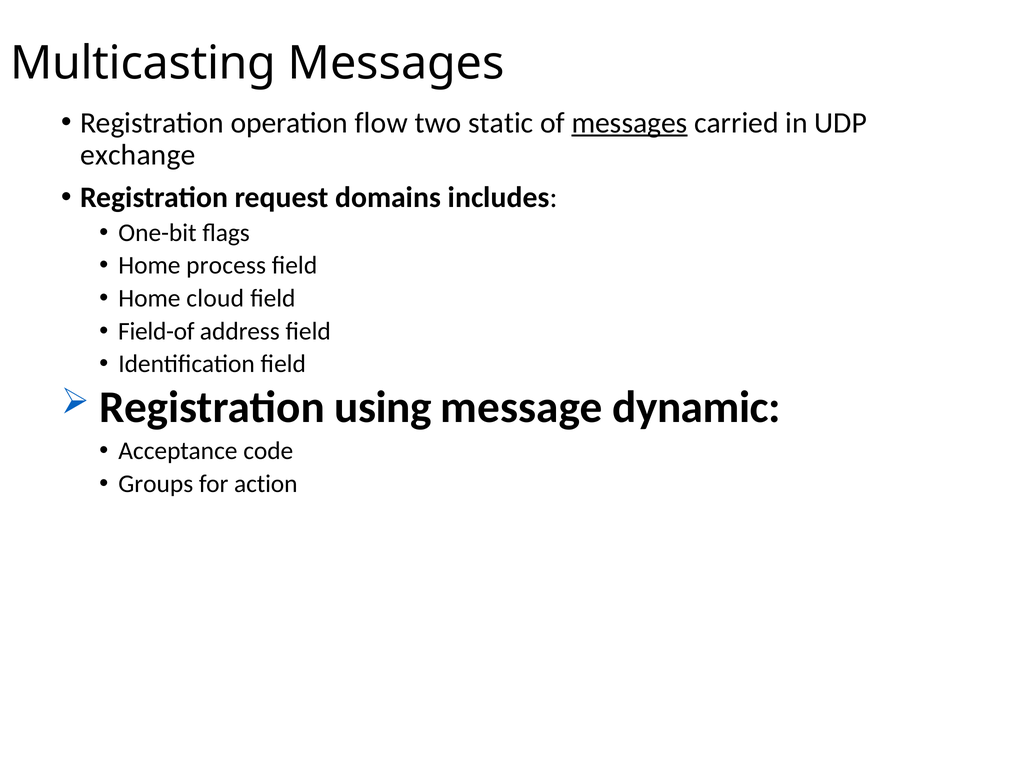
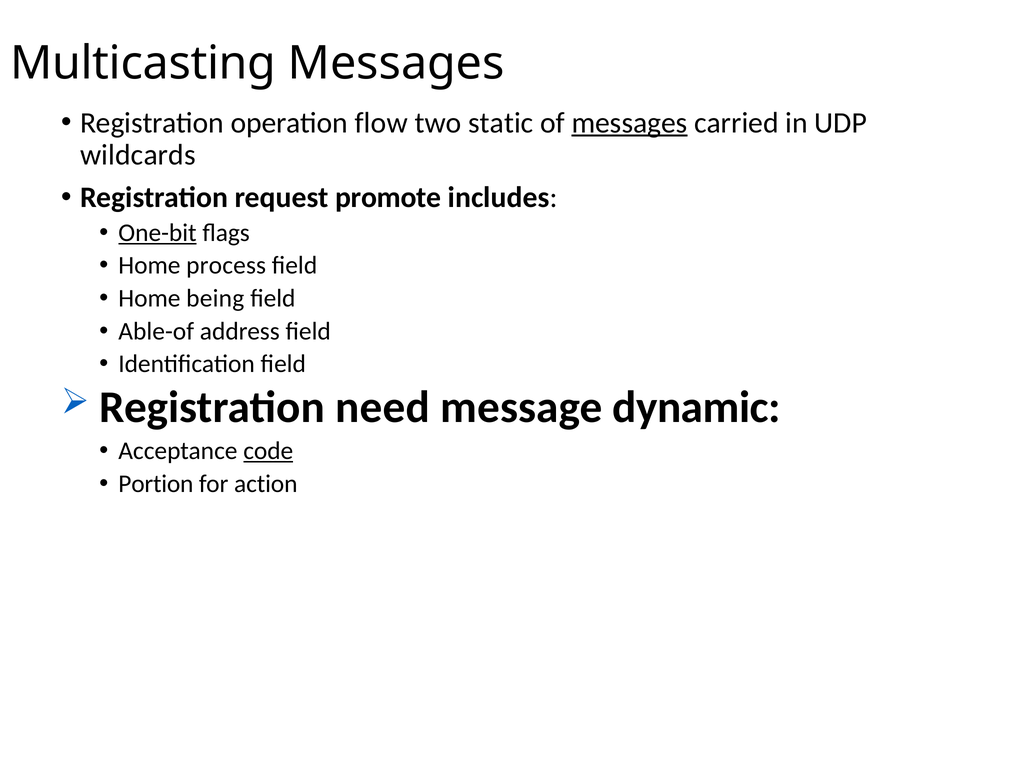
exchange: exchange -> wildcards (138, 155)
domains: domains -> promote (388, 197)
One-bit underline: none -> present (157, 233)
cloud: cloud -> being (215, 298)
Field-of: Field-of -> Able-of (156, 331)
using: using -> need (382, 407)
code underline: none -> present (268, 451)
Groups: Groups -> Portion (156, 483)
